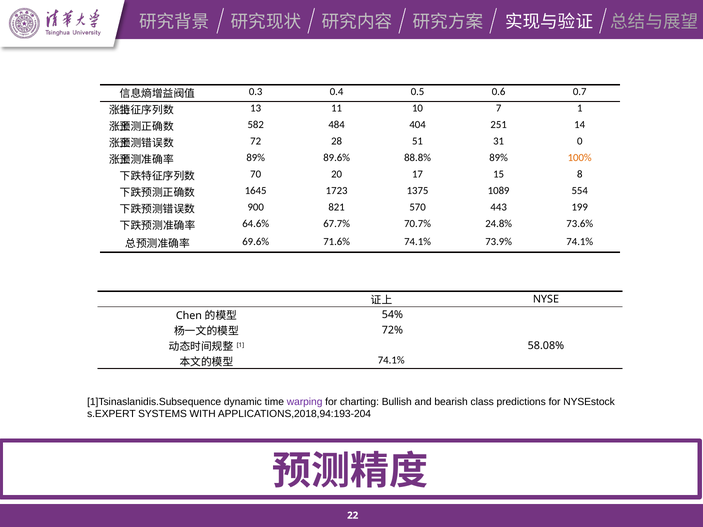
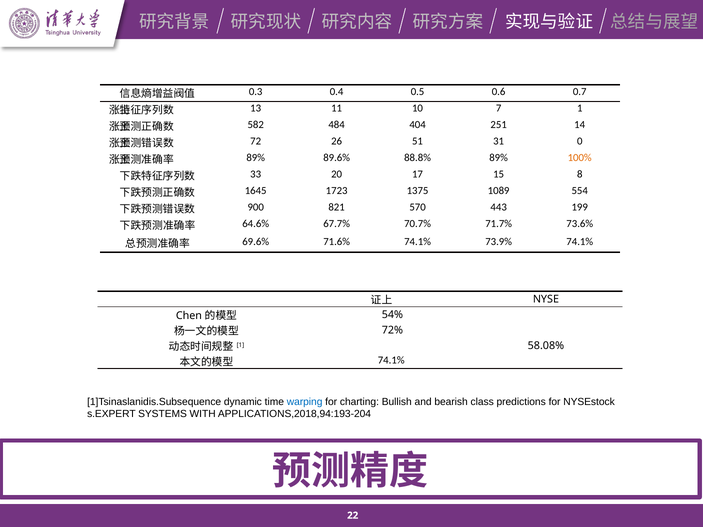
28: 28 -> 26 (337, 141)
70: 70 -> 33 (256, 174)
24.8%: 24.8% -> 71.7% (499, 224)
warping colour: purple -> blue (305, 402)
